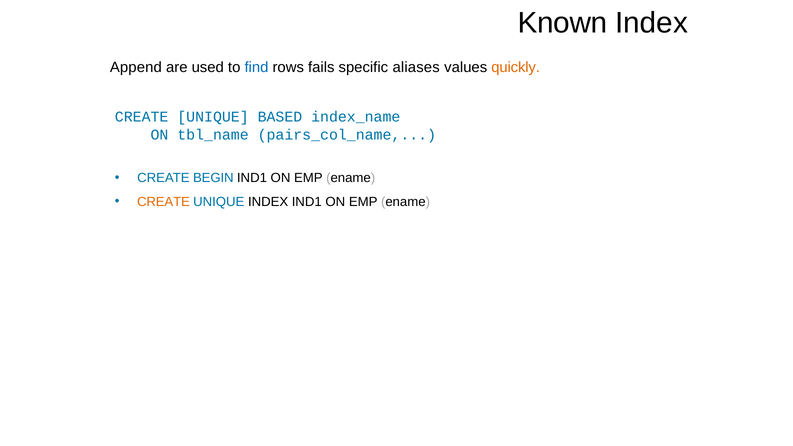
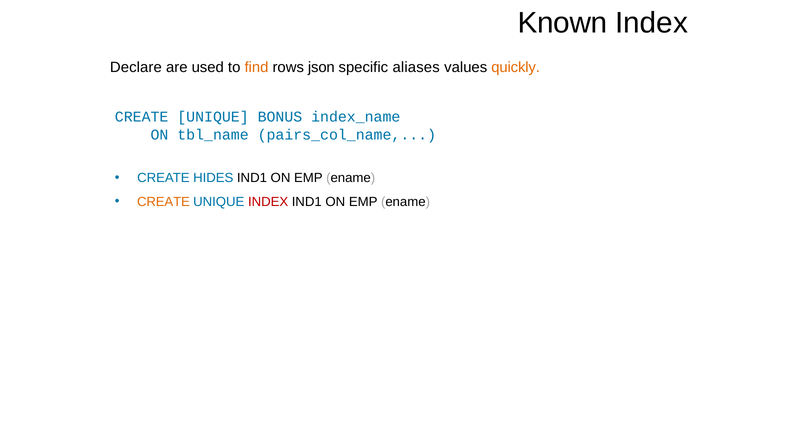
Append: Append -> Declare (136, 67)
find colour: blue -> orange (256, 67)
fails: fails -> json (321, 67)
BASED: BASED -> BONUS (280, 117)
BEGIN: BEGIN -> HIDES (213, 178)
INDEX colour: black -> red (268, 202)
